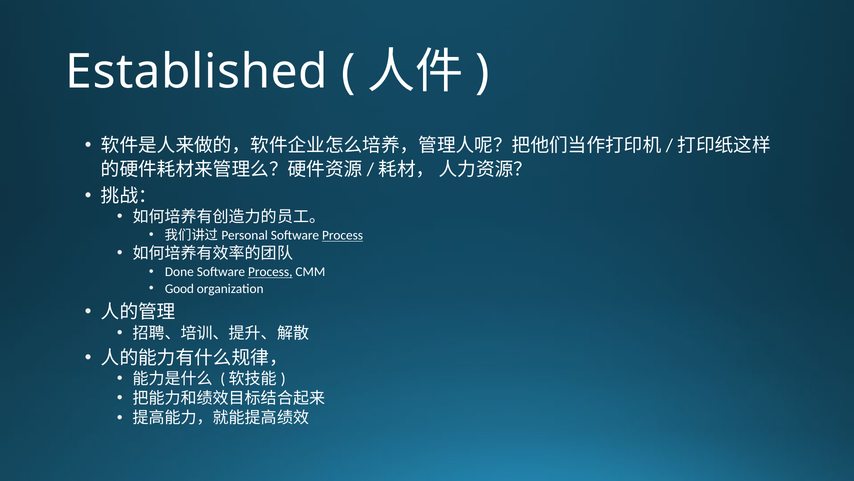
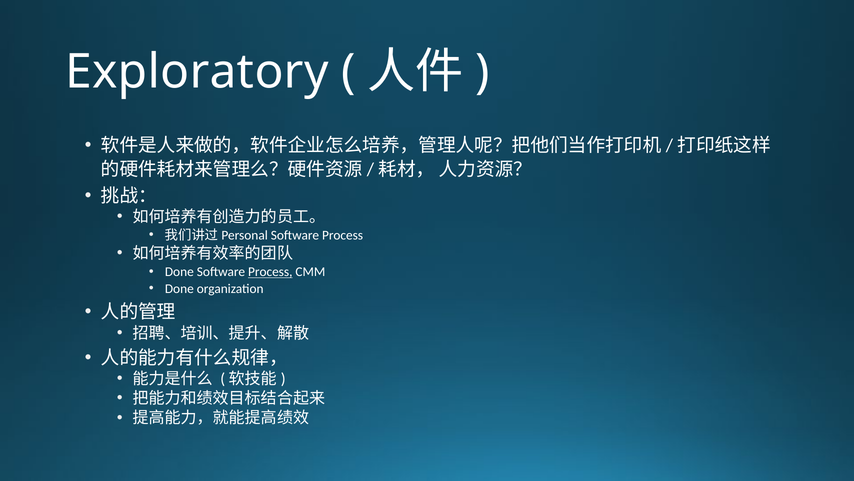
Established: Established -> Exploratory (197, 72)
Process underline: present -> none (343, 235)
Good: Good -> Done (179, 289)
